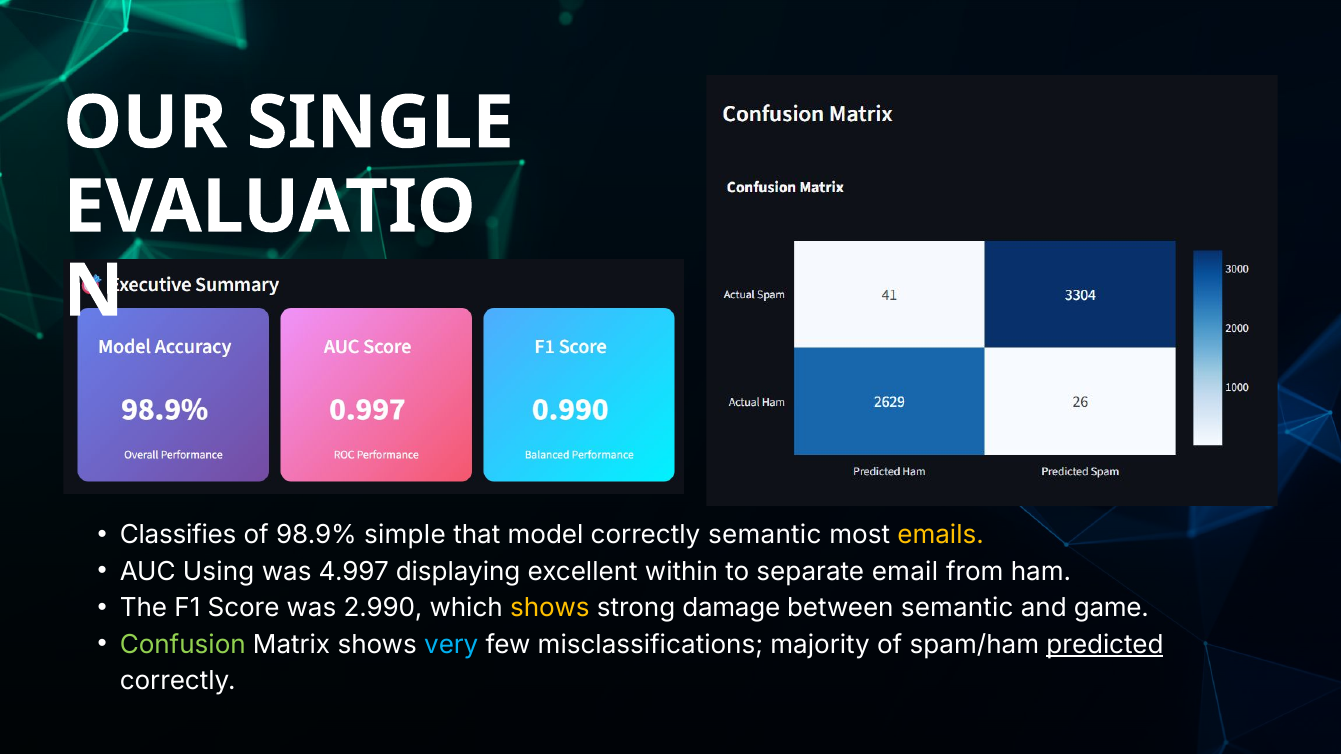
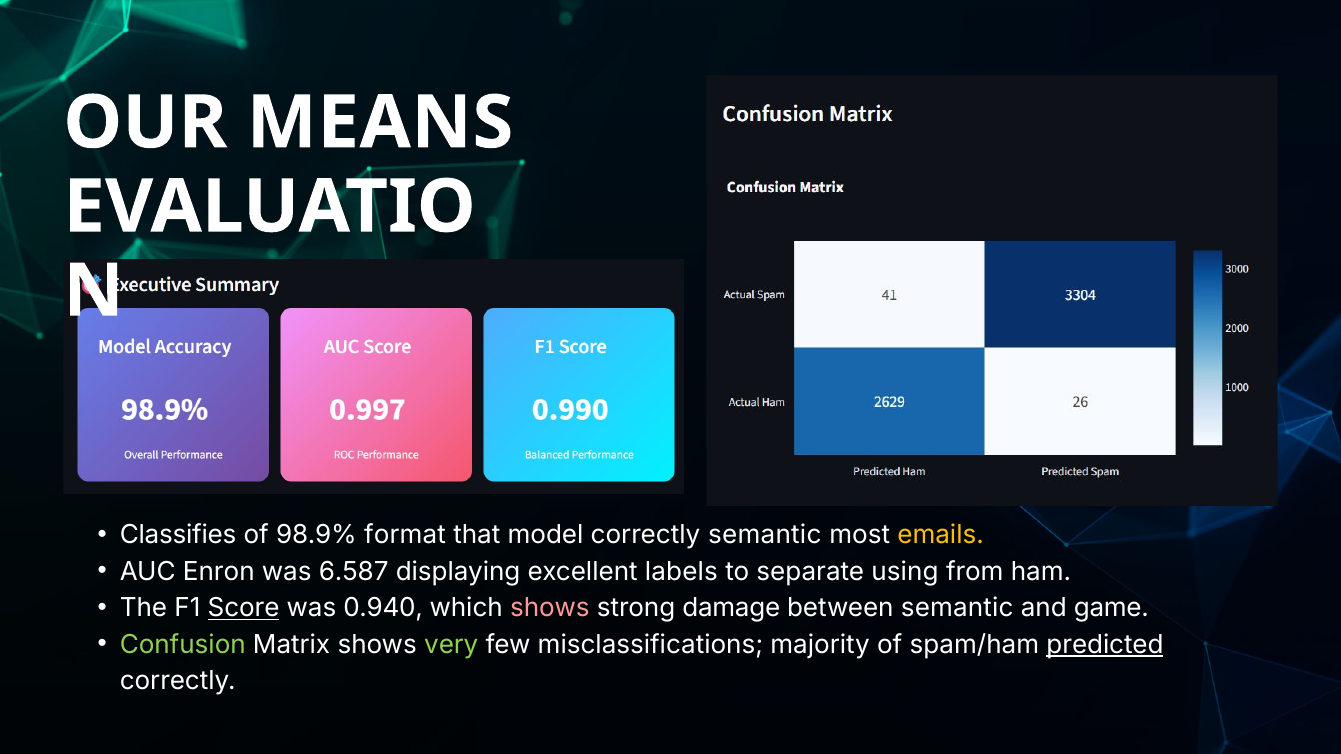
SINGLE: SINGLE -> MEANS (380, 123)
simple: simple -> format (405, 536)
Using: Using -> Enron (219, 572)
4.997: 4.997 -> 6.587 (354, 572)
within: within -> labels (681, 572)
email: email -> using (905, 572)
Score underline: none -> present (244, 609)
2.990: 2.990 -> 0.940 (383, 609)
shows colour: yellow -> pink (550, 609)
very colour: light blue -> light green (451, 645)
